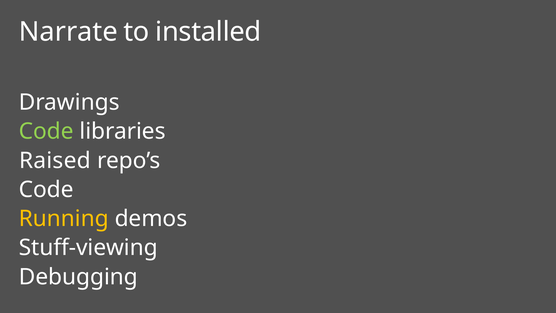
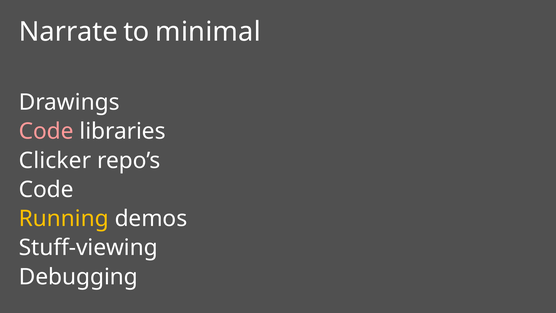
installed: installed -> minimal (208, 32)
Code colour: light green -> pink (46, 131)
Raised: Raised -> Clicker (55, 160)
